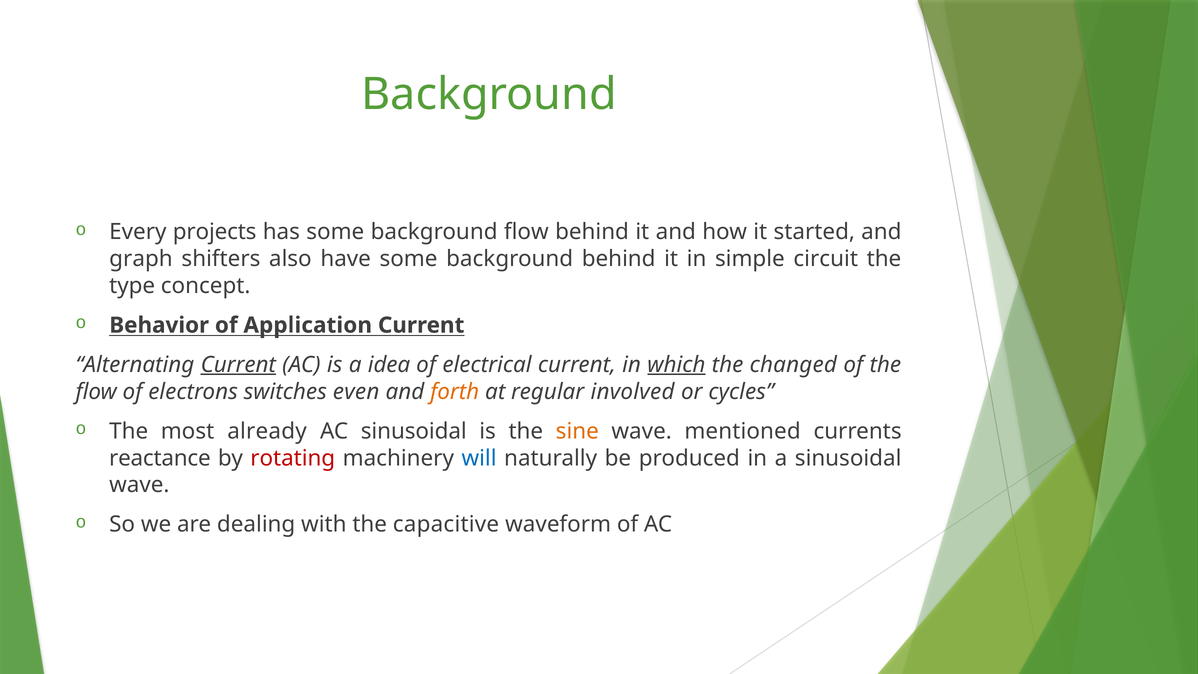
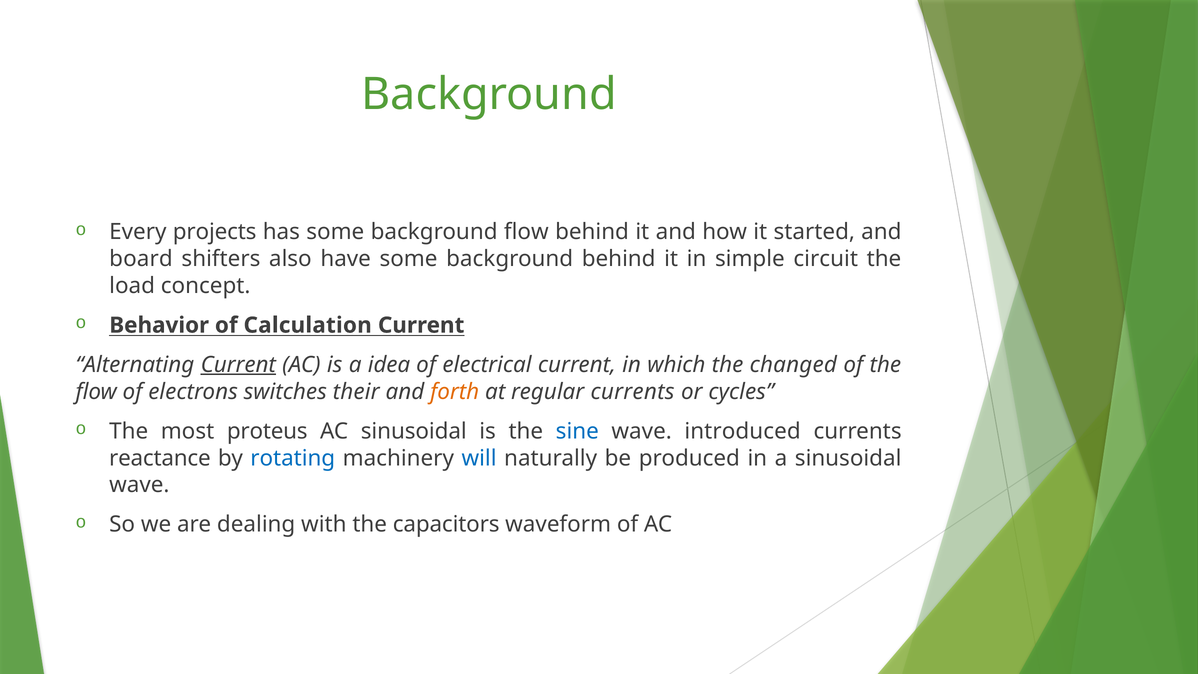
graph: graph -> board (141, 259)
type: type -> load (132, 286)
Application: Application -> Calculation (308, 325)
which underline: present -> none (676, 365)
even: even -> their (356, 392)
regular involved: involved -> currents (633, 392)
already: already -> proteus (267, 431)
sine colour: orange -> blue (577, 431)
mentioned: mentioned -> introduced (743, 431)
rotating colour: red -> blue (293, 458)
capacitive: capacitive -> capacitors (446, 524)
